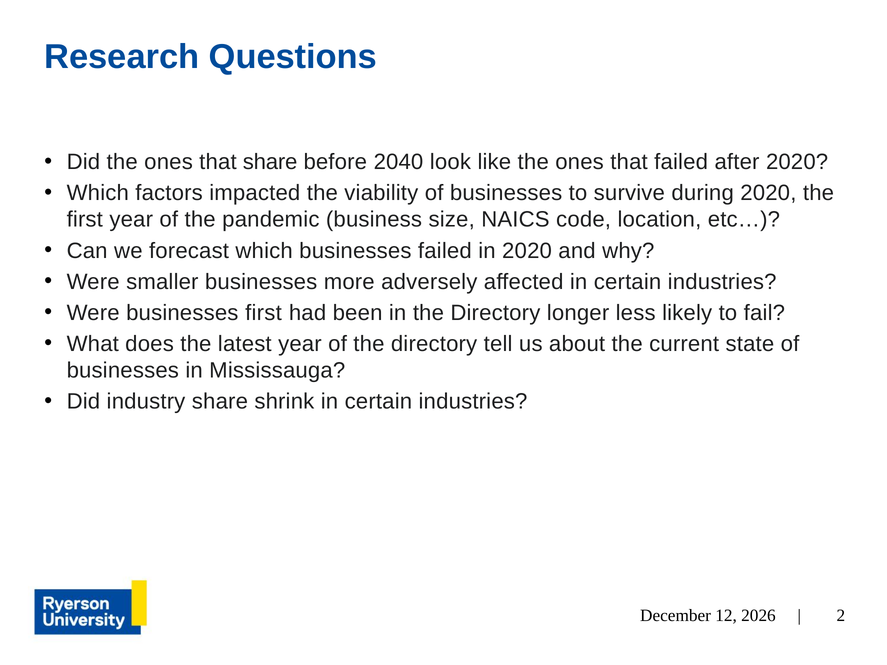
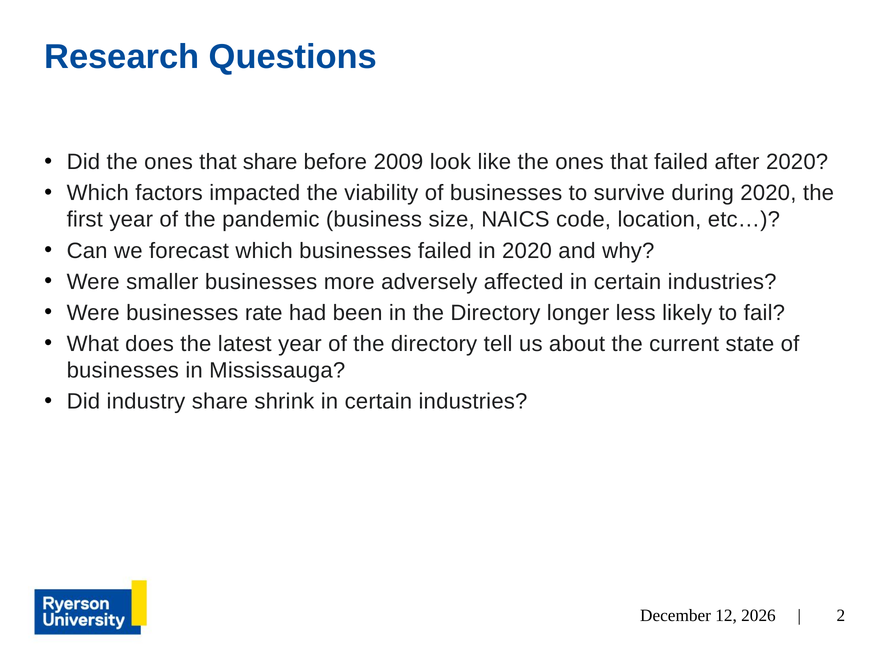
2040: 2040 -> 2009 (398, 162)
businesses first: first -> rate (264, 313)
